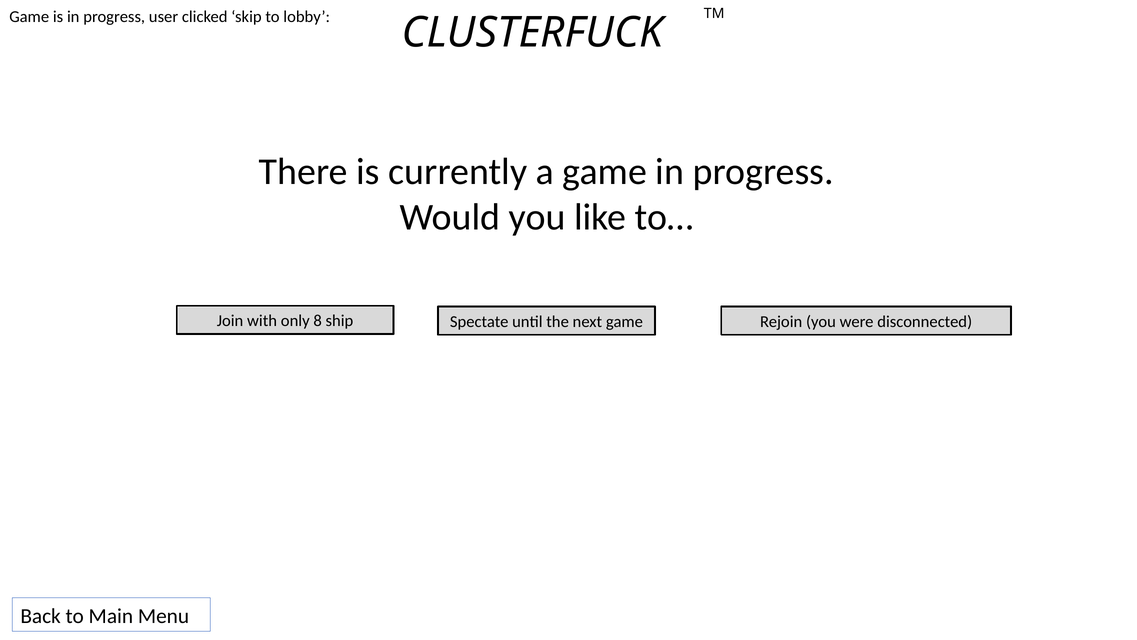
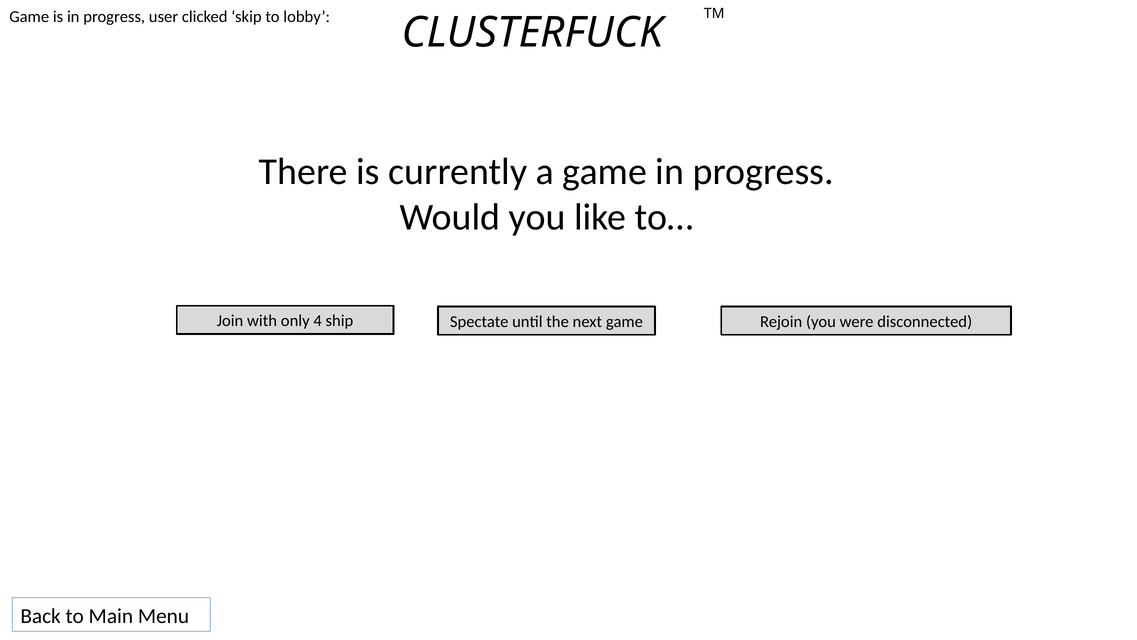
8: 8 -> 4 (318, 321)
